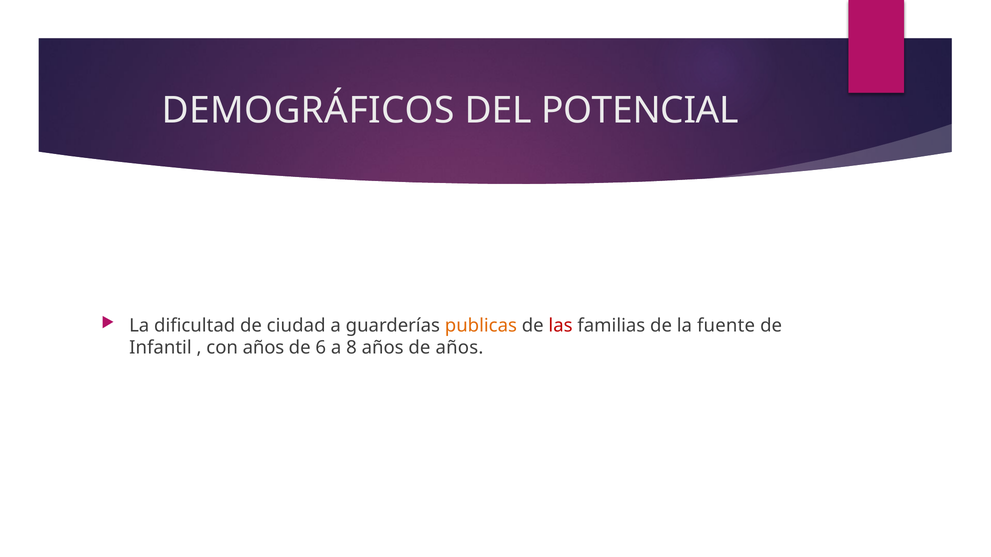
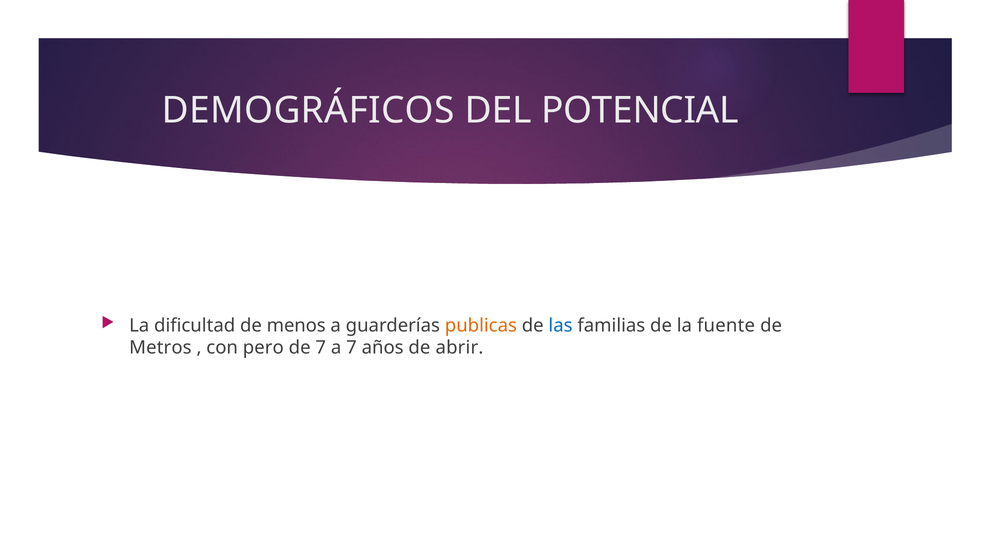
ciudad: ciudad -> menos (296, 326)
las colour: red -> blue (561, 326)
Infantil: Infantil -> Metros (160, 348)
con años: años -> pero (263, 348)
de 6: 6 -> 7 (321, 348)
a 8: 8 -> 7 (352, 348)
de años: años -> abrir (459, 348)
